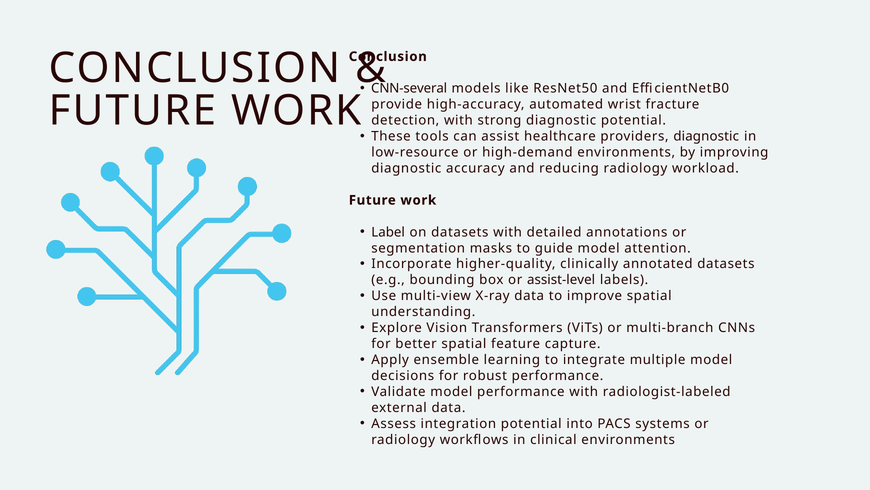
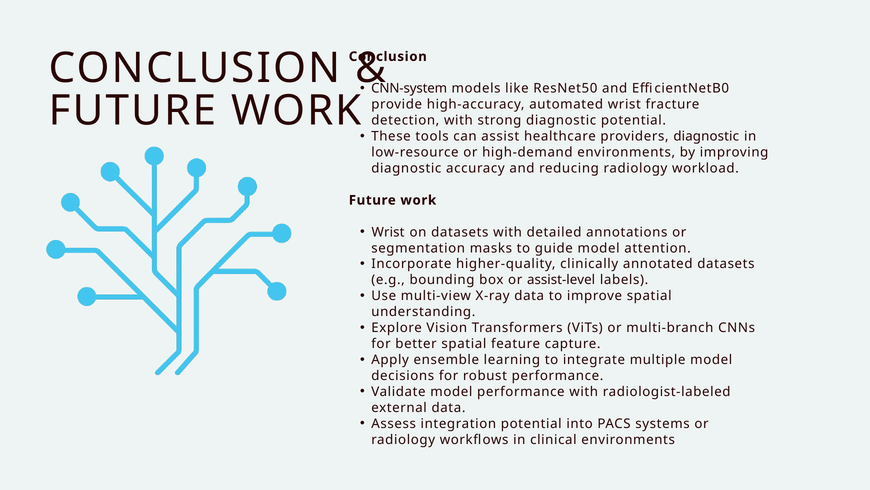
CNN-several: CNN-several -> CNN-system (409, 88)
Label: Label -> Wrist (388, 232)
